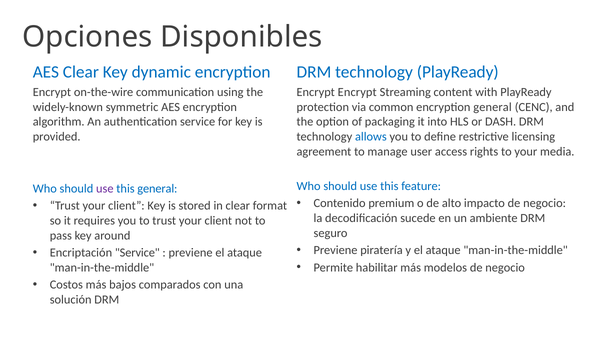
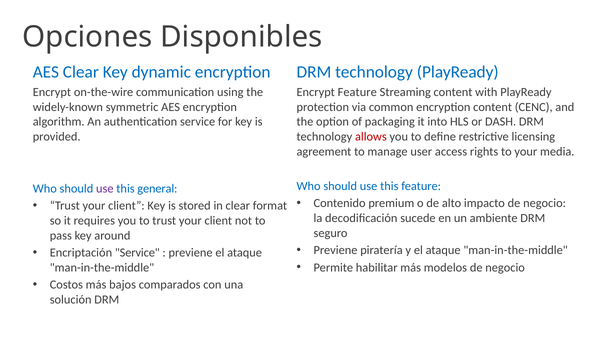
Encrypt Encrypt: Encrypt -> Feature (357, 92)
encryption general: general -> content (493, 107)
allows colour: blue -> red (371, 137)
